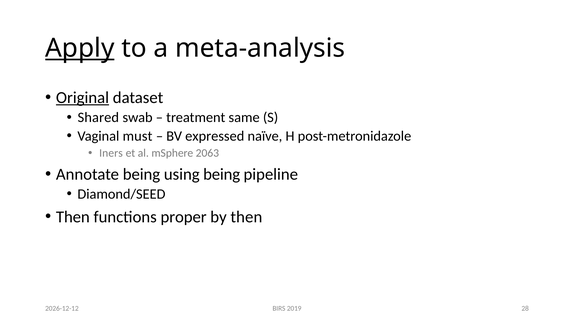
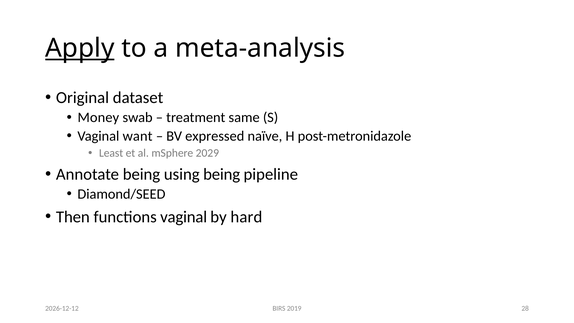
Original underline: present -> none (82, 98)
Shared: Shared -> Money (98, 118)
must: must -> want (138, 136)
Iners: Iners -> Least (111, 153)
2063: 2063 -> 2029 (207, 153)
functions proper: proper -> vaginal (184, 217)
by then: then -> hard (246, 217)
